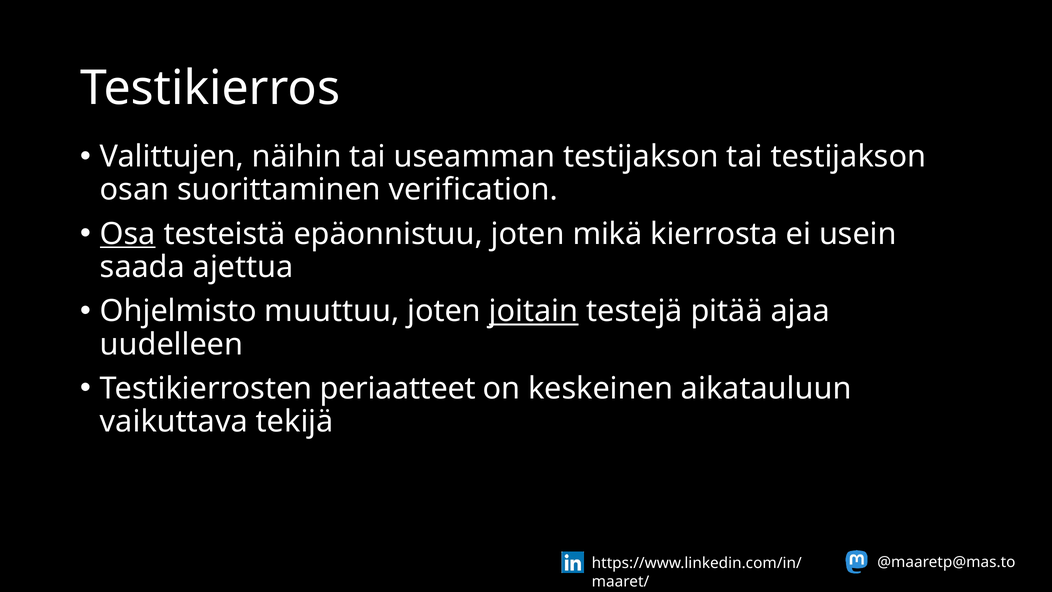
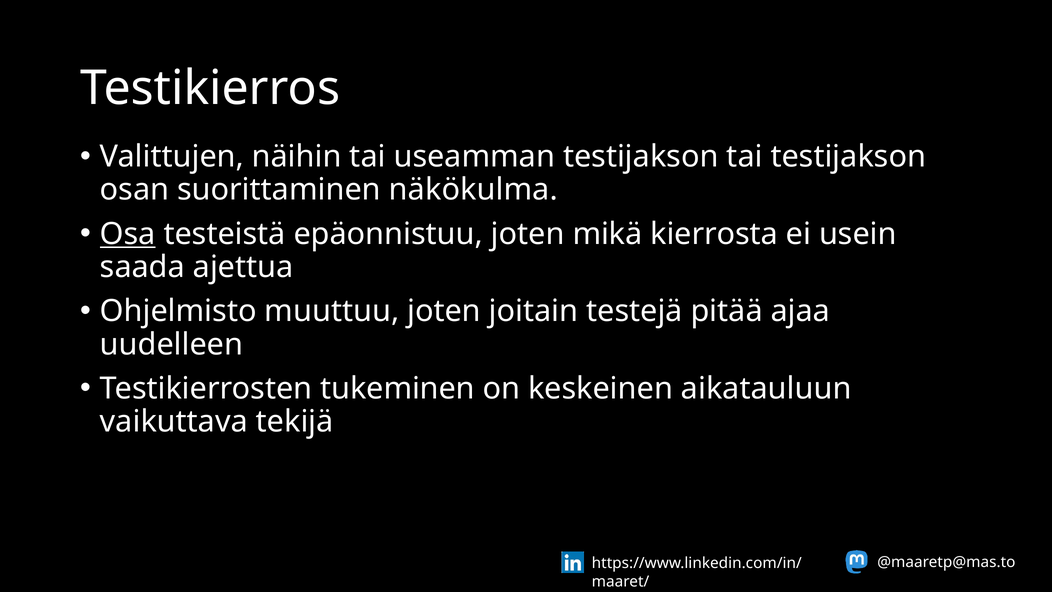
verification: verification -> näkökulma (473, 190)
joitain underline: present -> none (534, 311)
periaatteet: periaatteet -> tukeminen (398, 388)
